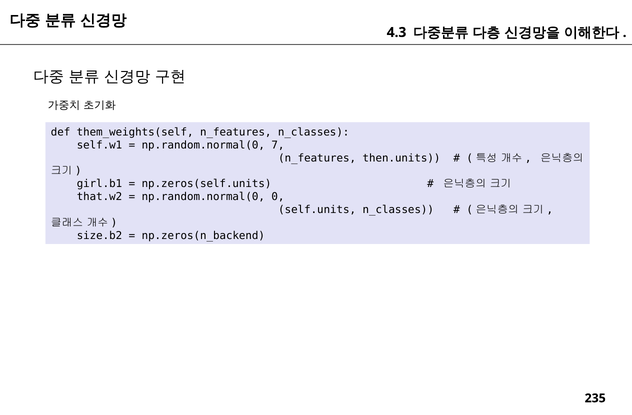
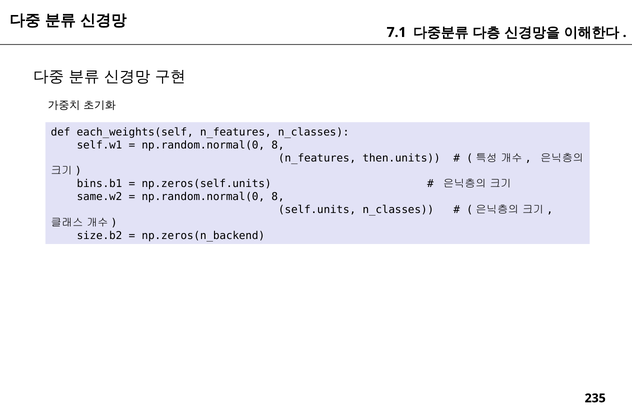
4.3: 4.3 -> 7.1 (397, 32)
them_weights(self: them_weights(self -> each_weights(self (135, 132)
7: 7 -> 8 (278, 145)
girl.b1: girl.b1 -> bins.b1 (99, 184)
that.w2: that.w2 -> same.w2 (99, 197)
0: 0 -> 8 (278, 197)
